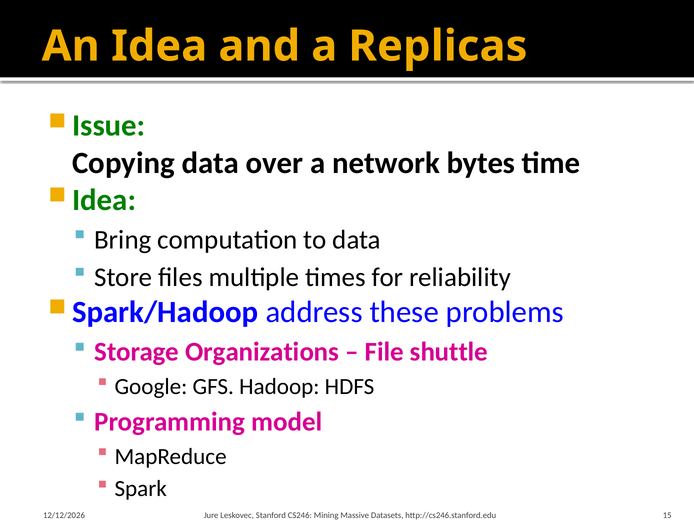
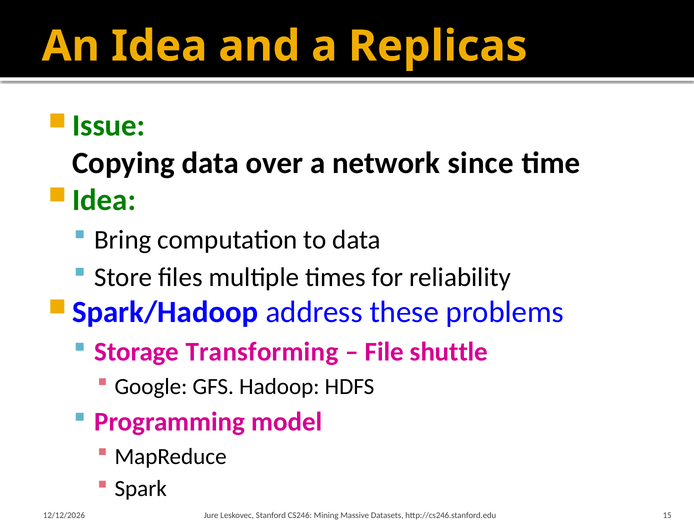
bytes: bytes -> since (481, 163)
Organizations: Organizations -> Transforming (262, 352)
